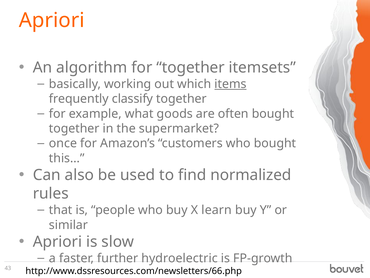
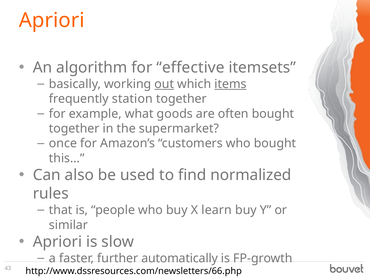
for together: together -> effective (190, 67)
out underline: none -> present (164, 84)
classify: classify -> station (132, 99)
hydroelectric: hydroelectric -> automatically (180, 258)
